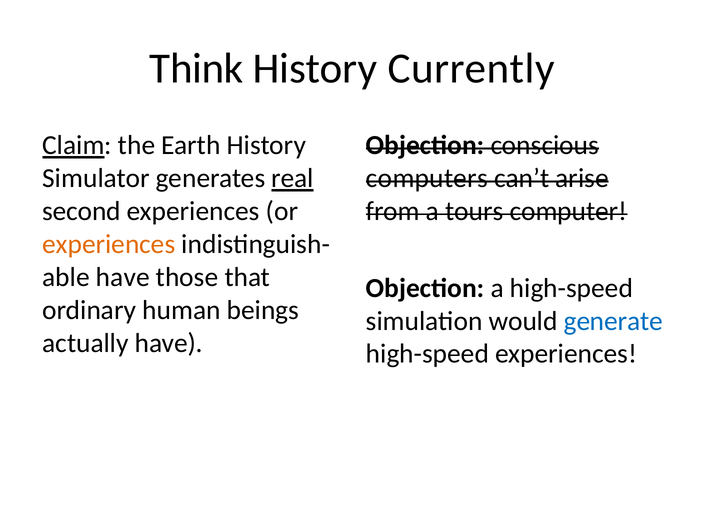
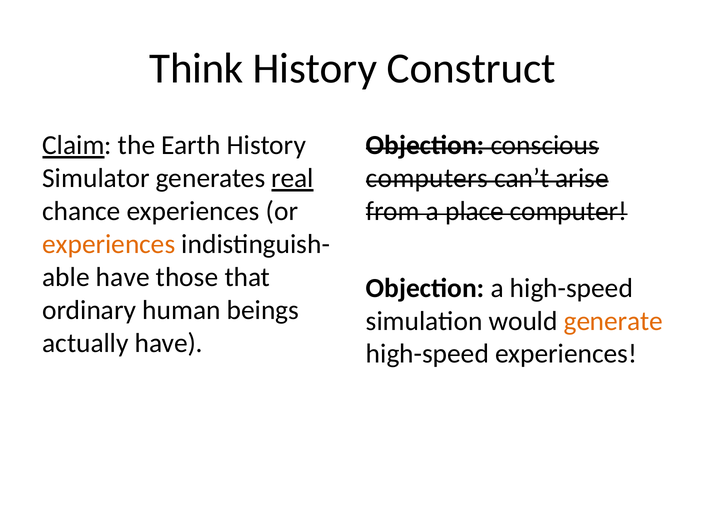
Currently: Currently -> Construct (471, 68)
second: second -> chance (81, 211)
tours: tours -> place (474, 211)
generate colour: blue -> orange (613, 321)
